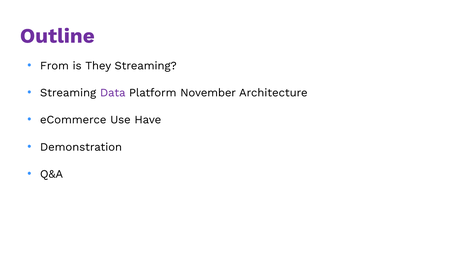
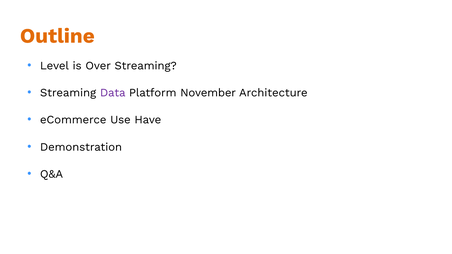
Outline colour: purple -> orange (57, 36)
From: From -> Level (54, 66)
They: They -> Over (98, 66)
